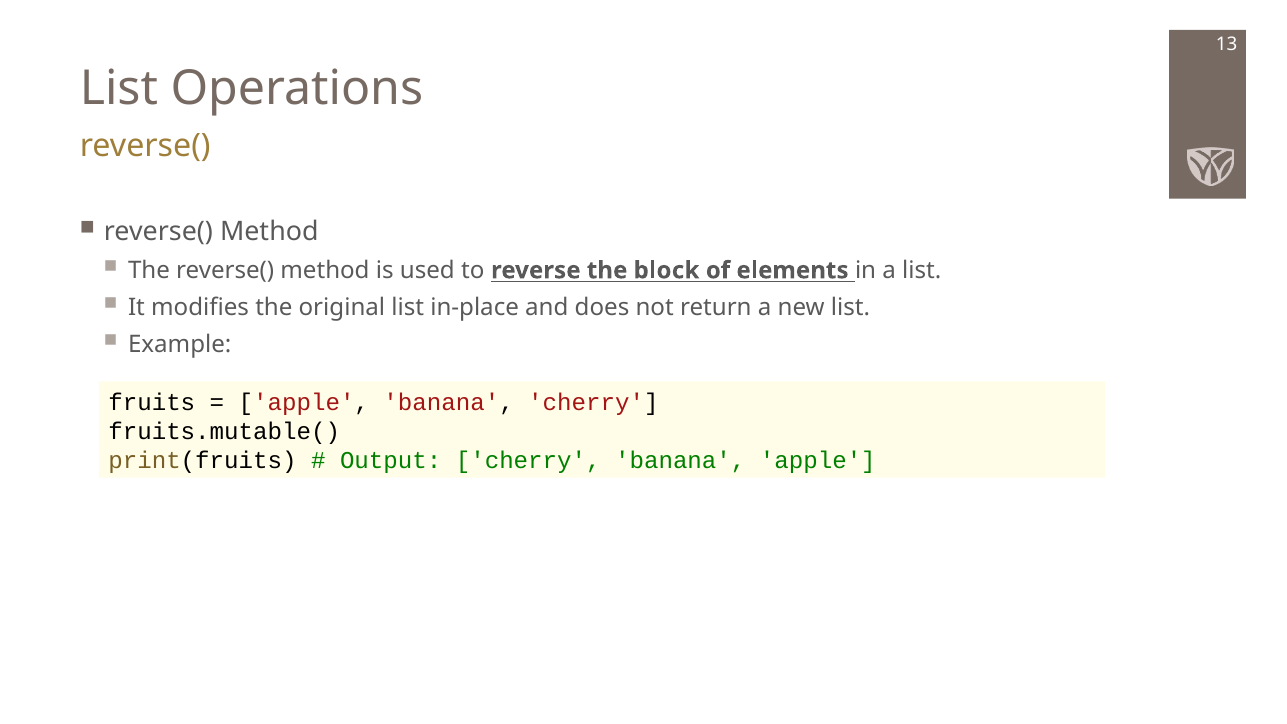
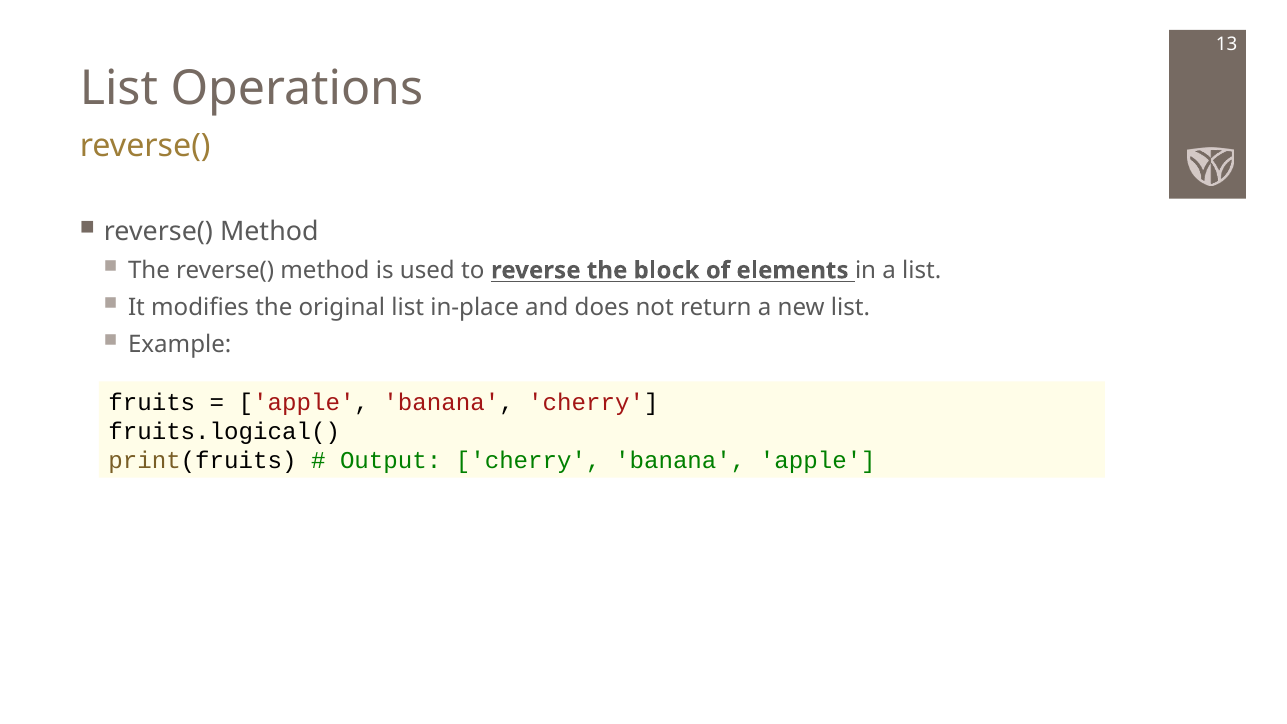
fruits.mutable(: fruits.mutable( -> fruits.logical( (224, 431)
